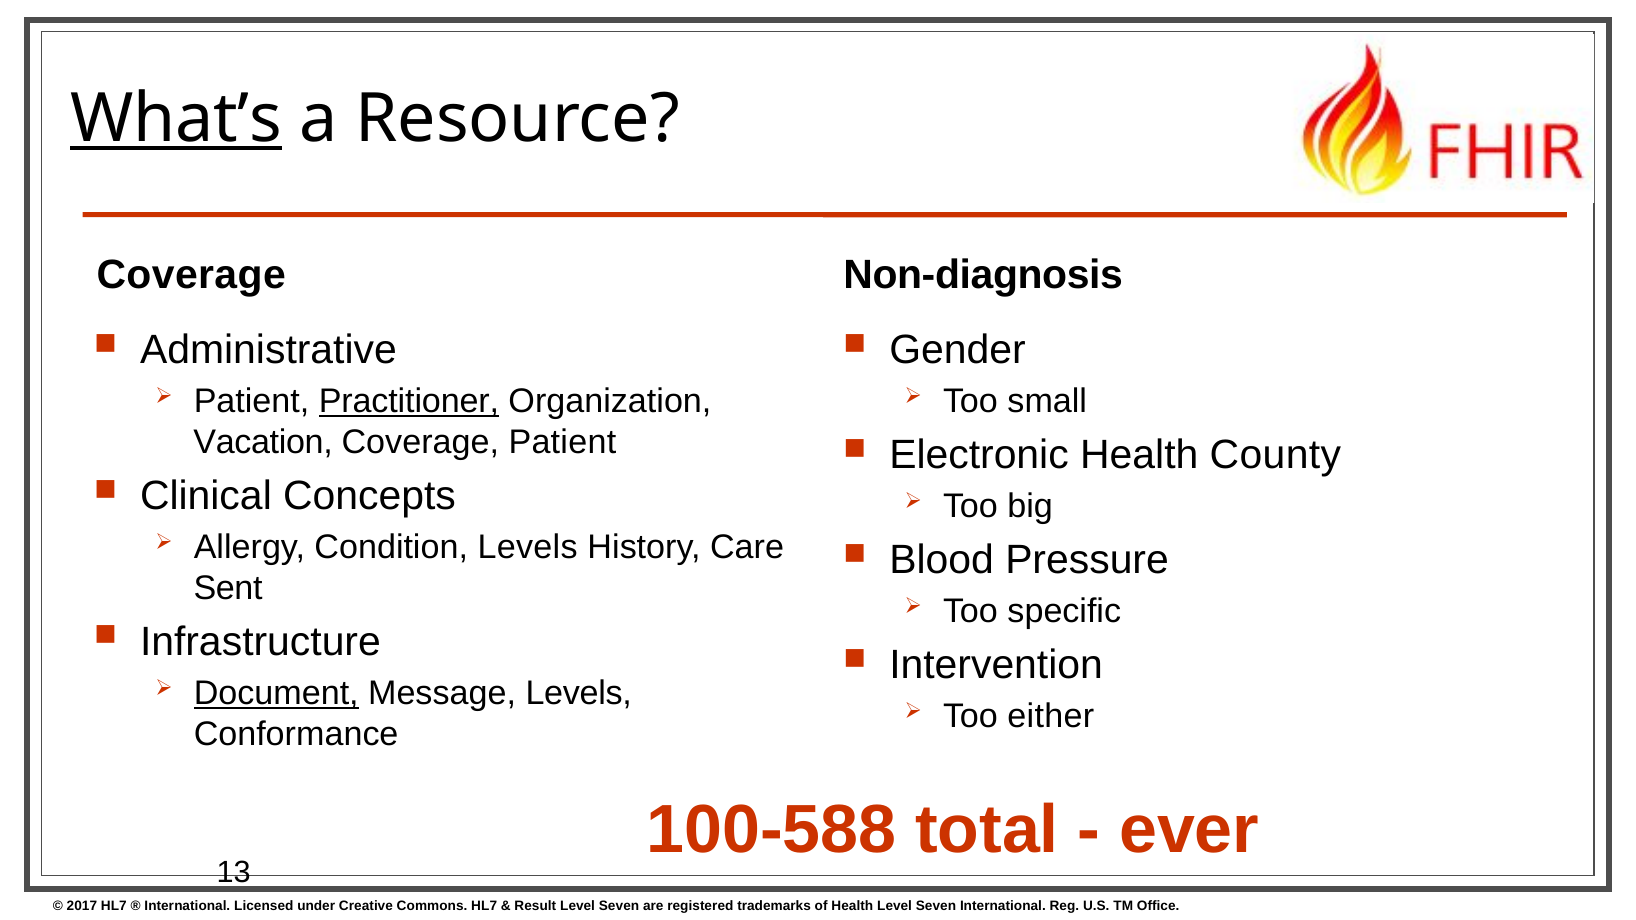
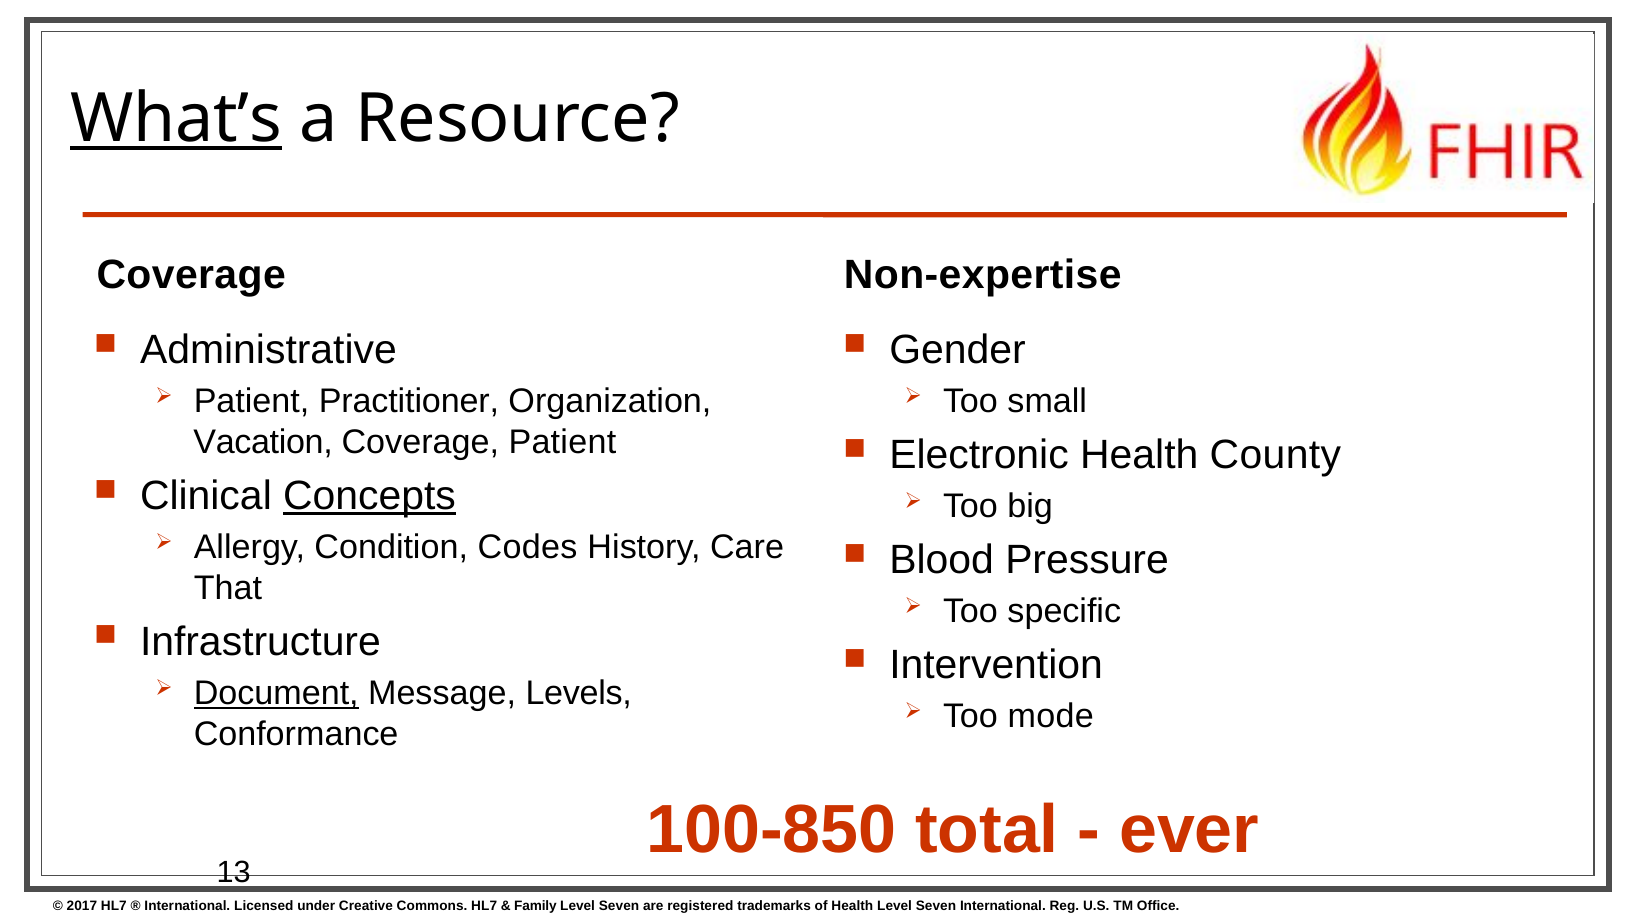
Non-diagnosis: Non-diagnosis -> Non-expertise (983, 275)
Practitioner underline: present -> none (409, 401)
Concepts underline: none -> present (370, 496)
Condition Levels: Levels -> Codes (528, 547)
Sent: Sent -> That (228, 588)
either: either -> mode (1051, 716)
100-588: 100-588 -> 100-850 (771, 831)
Result: Result -> Family (535, 907)
